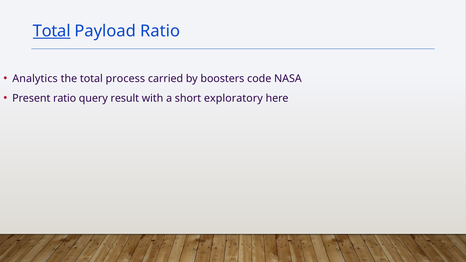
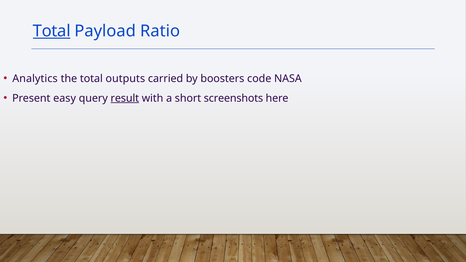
process: process -> outputs (125, 79)
Present ratio: ratio -> easy (65, 98)
result underline: none -> present (125, 98)
exploratory: exploratory -> screenshots (233, 98)
